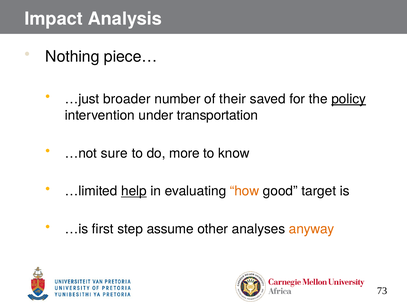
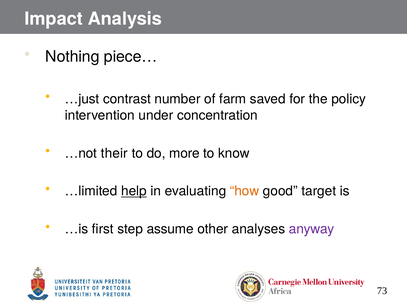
broader: broader -> contrast (127, 99)
their: their -> farm (233, 99)
policy underline: present -> none (349, 99)
transportation: transportation -> concentration (217, 115)
sure: sure -> their (114, 153)
anyway colour: orange -> purple (312, 229)
